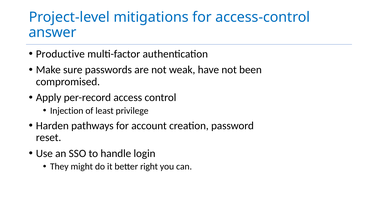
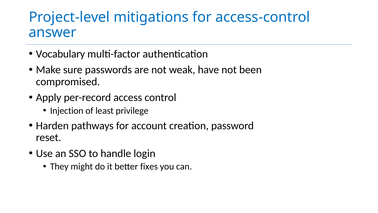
Productive: Productive -> Vocabulary (60, 54)
right: right -> fixes (149, 166)
